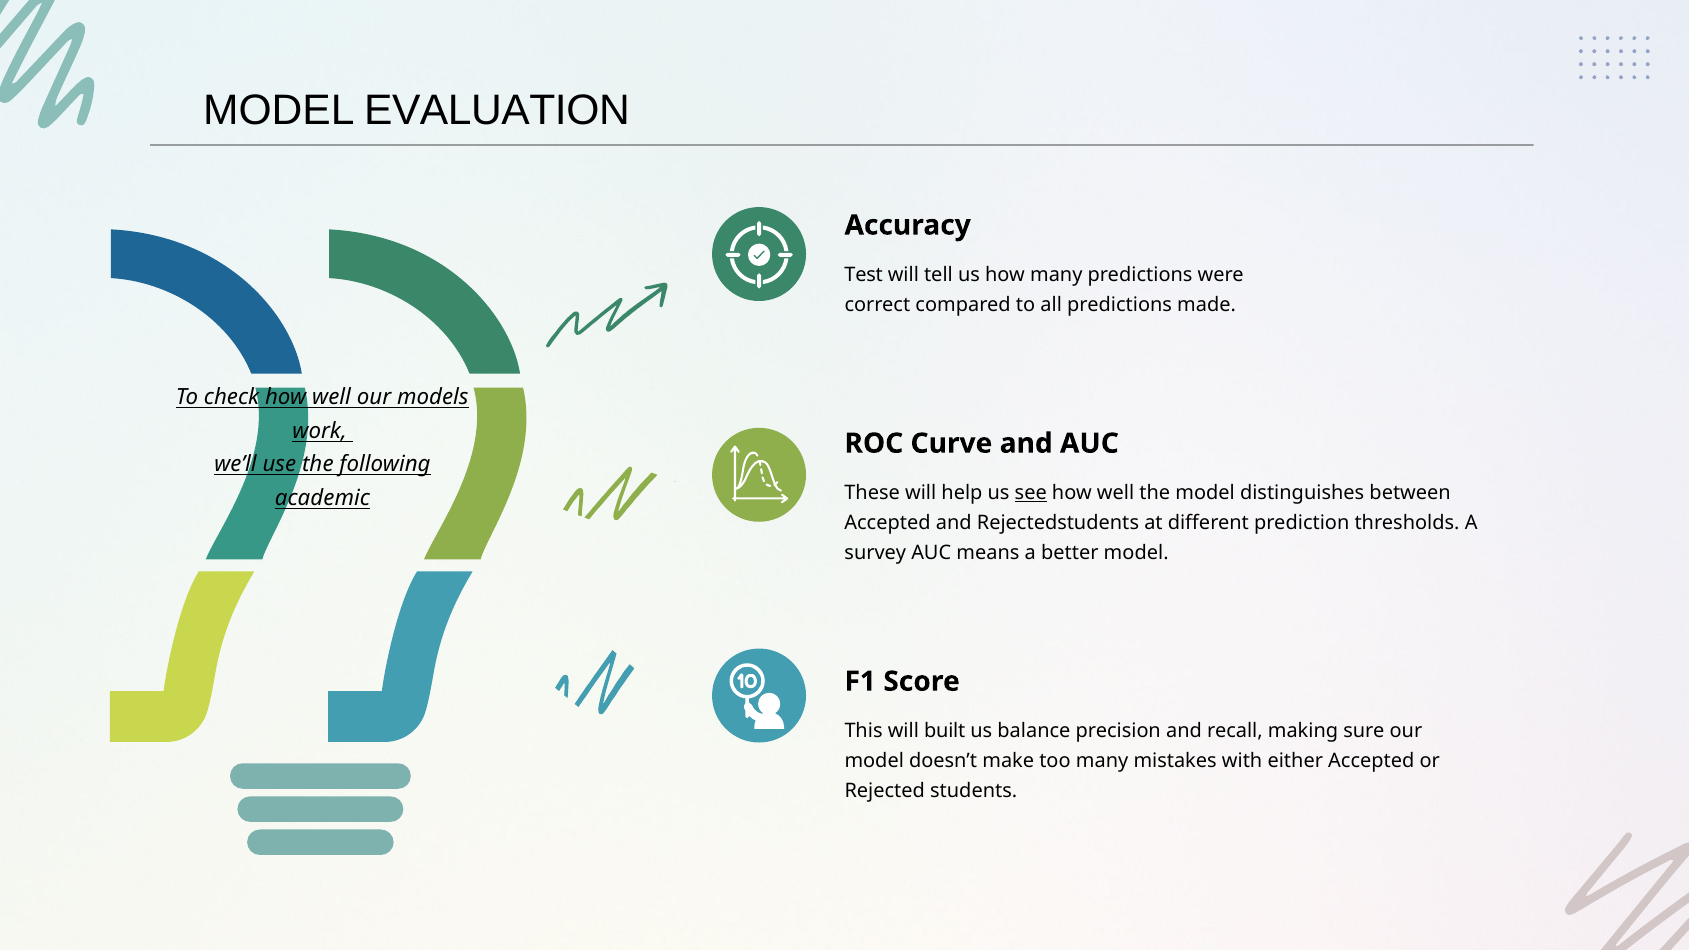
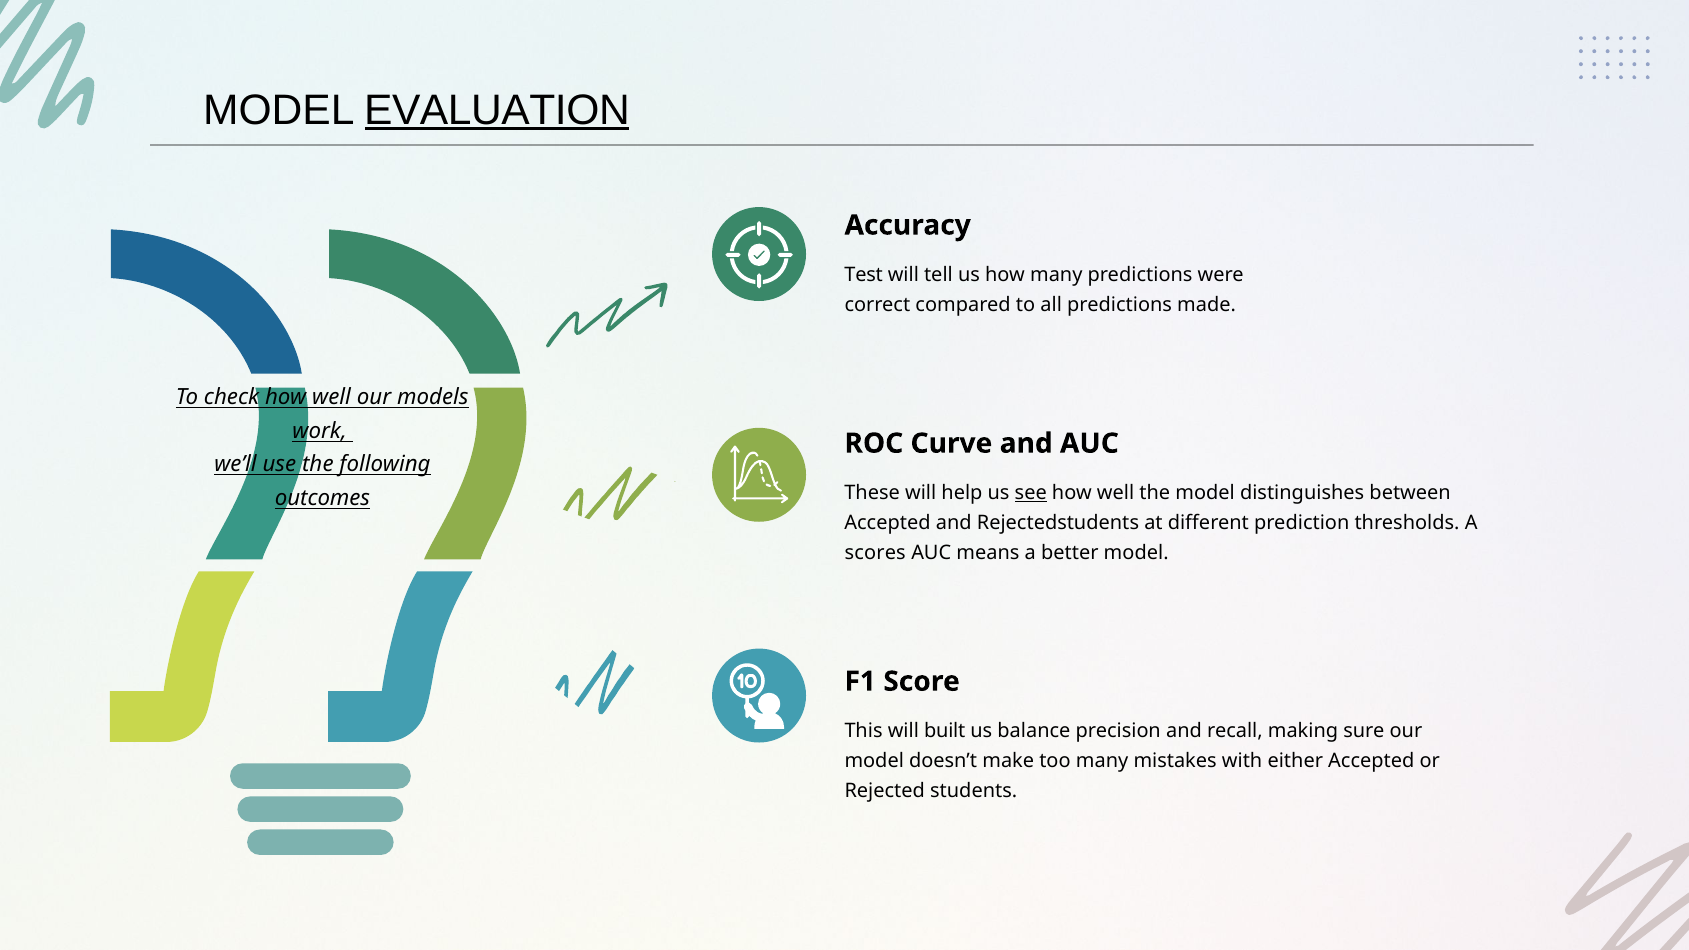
EVALUATION underline: none -> present (497, 110)
academic: academic -> outcomes (322, 498)
survey: survey -> scores (875, 553)
